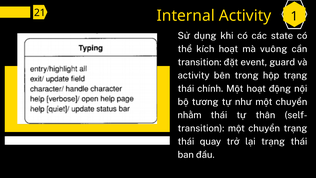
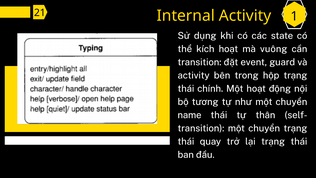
nhằm: nhằm -> name (189, 115)
